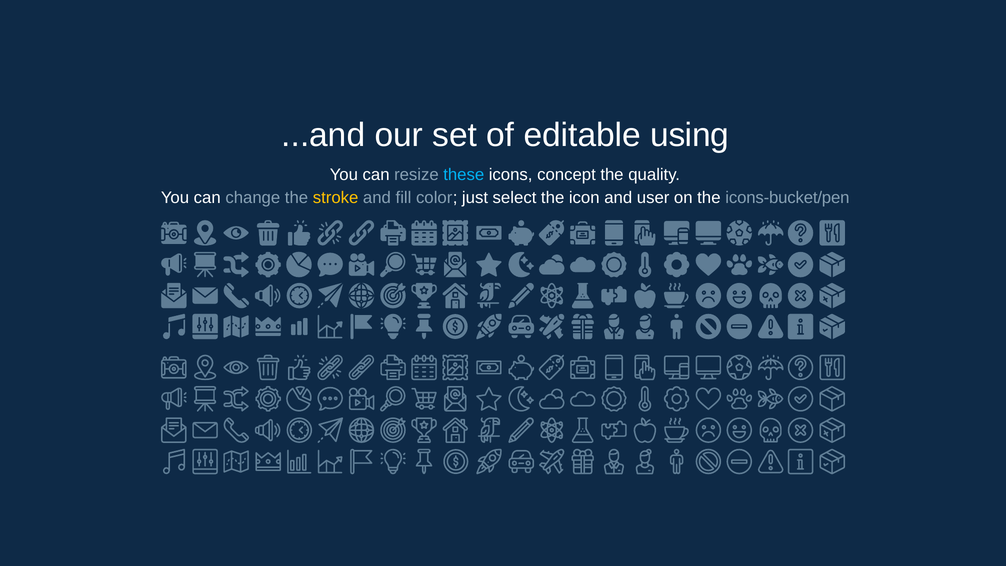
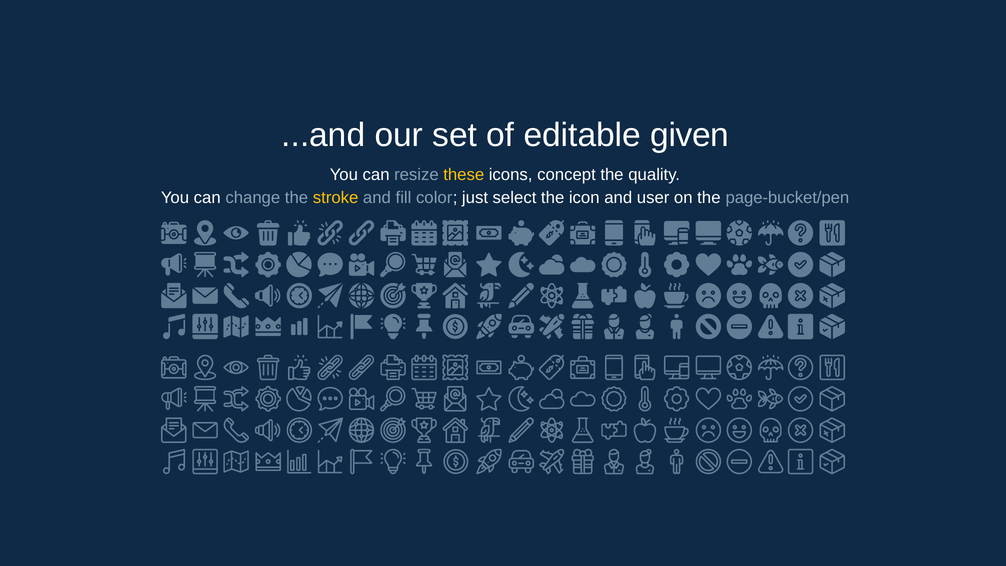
using: using -> given (690, 135)
these colour: light blue -> yellow (464, 175)
icons-bucket/pen: icons-bucket/pen -> page-bucket/pen (787, 198)
